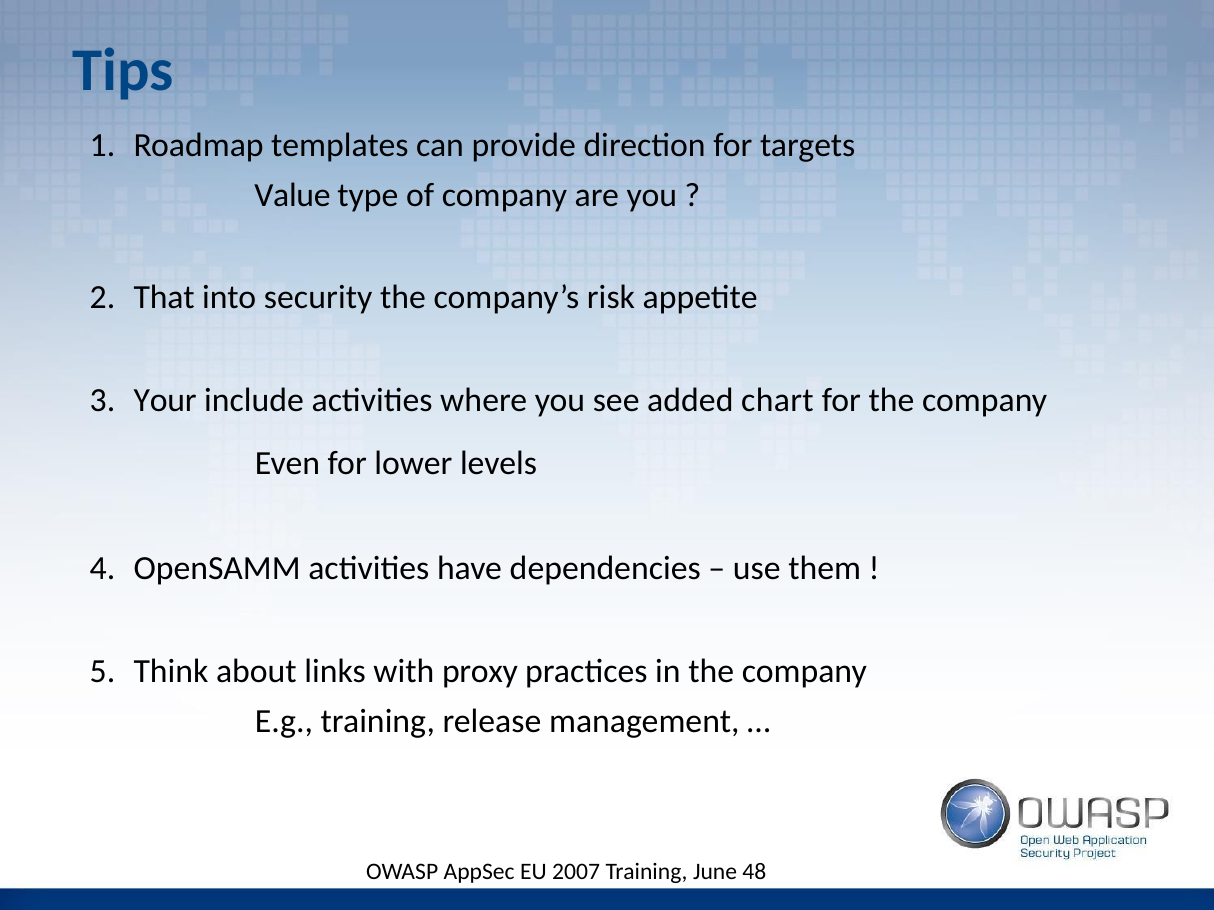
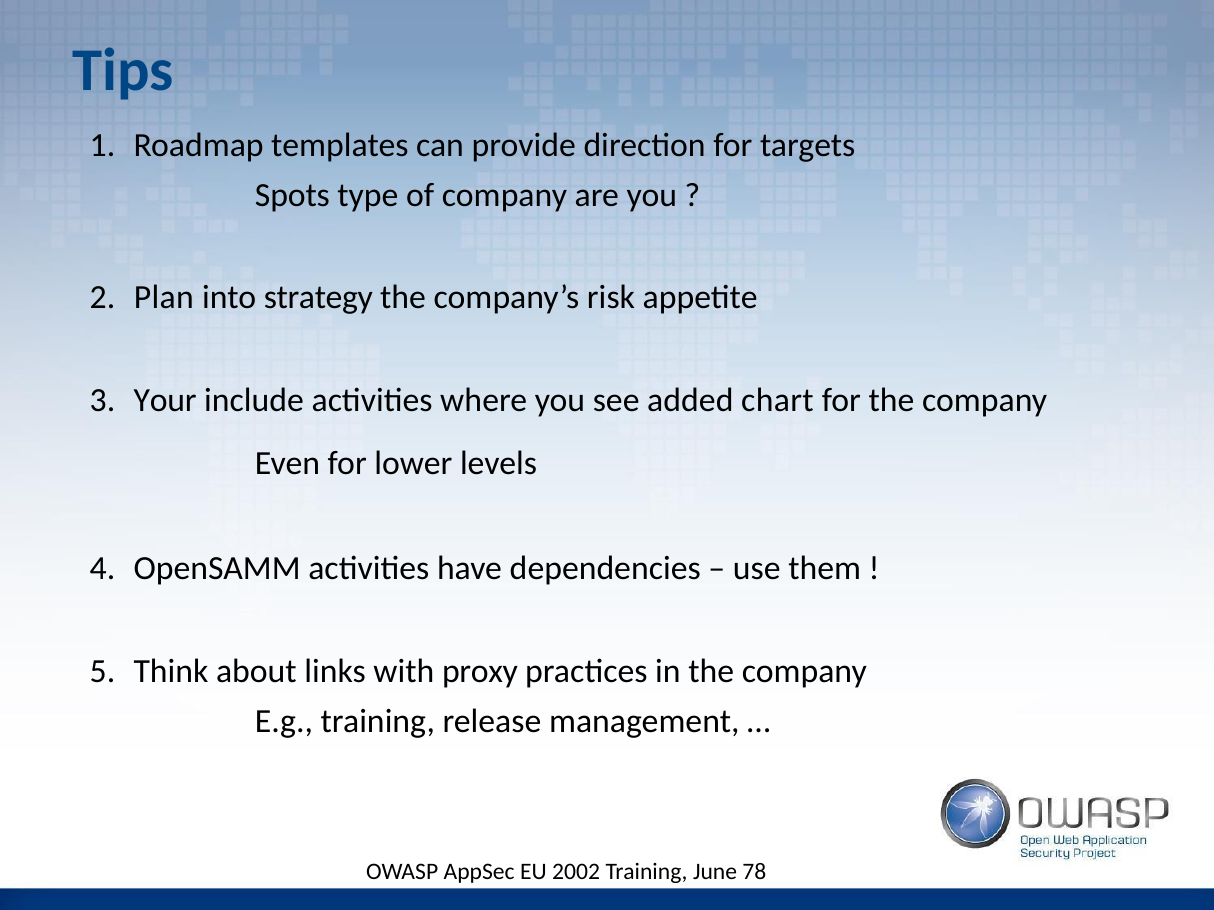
Value: Value -> Spots (292, 195)
That: That -> Plan (164, 298)
security: security -> strategy (318, 298)
2007: 2007 -> 2002 (576, 872)
48: 48 -> 78 (754, 872)
